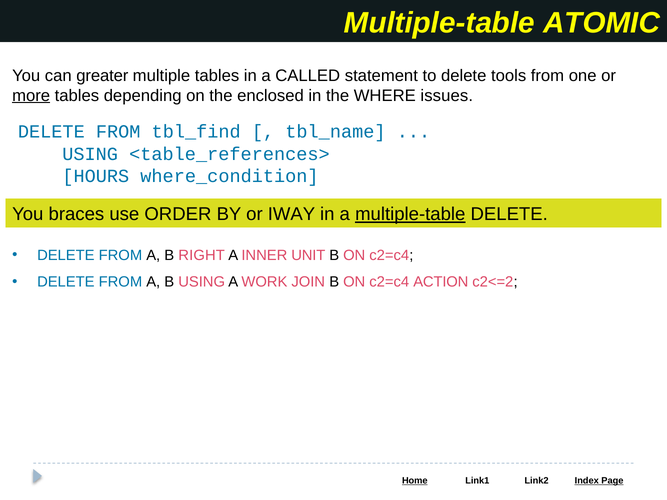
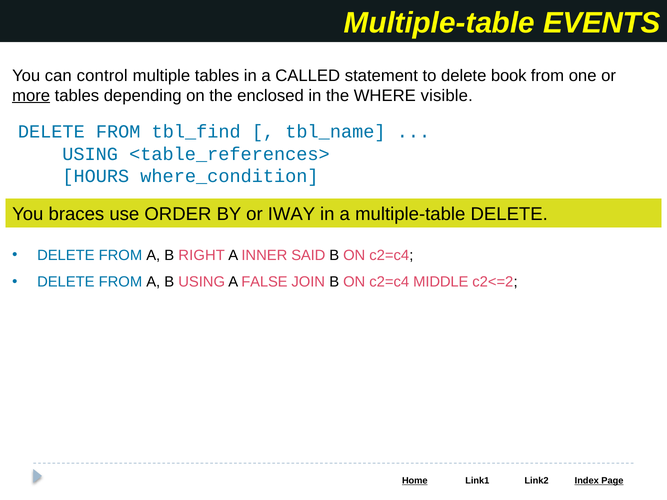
ATOMIC: ATOMIC -> EVENTS (602, 23)
greater: greater -> control (102, 76)
tools: tools -> book (509, 76)
issues: issues -> visible (447, 96)
multiple-table underline: present -> none (410, 214)
UNIT: UNIT -> SAID (308, 256)
WORK: WORK -> FALSE (264, 282)
ACTION: ACTION -> MIDDLE (441, 282)
